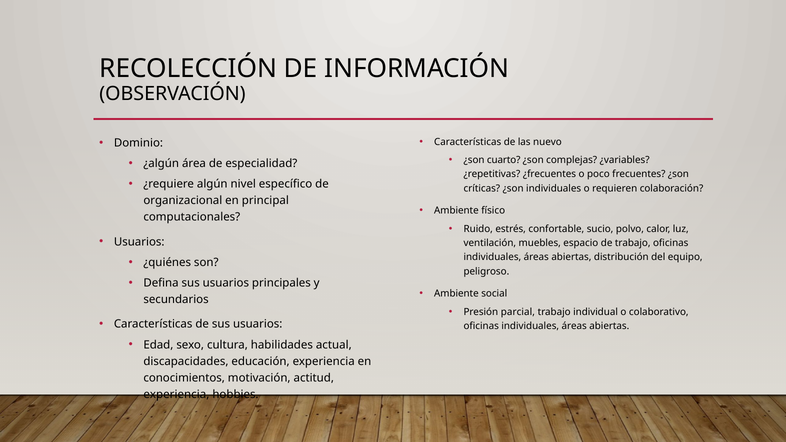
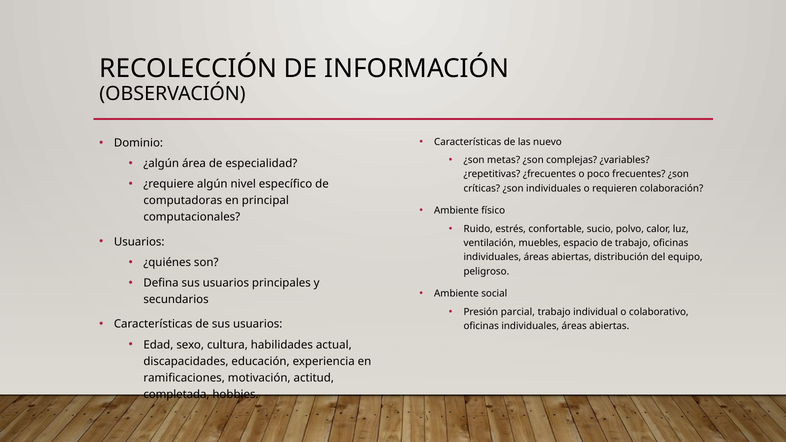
cuarto: cuarto -> metas (504, 160)
organizacional: organizacional -> computadoras (183, 201)
conocimientos: conocimientos -> ramificaciones (184, 378)
experiencia: experiencia -> completada (176, 394)
